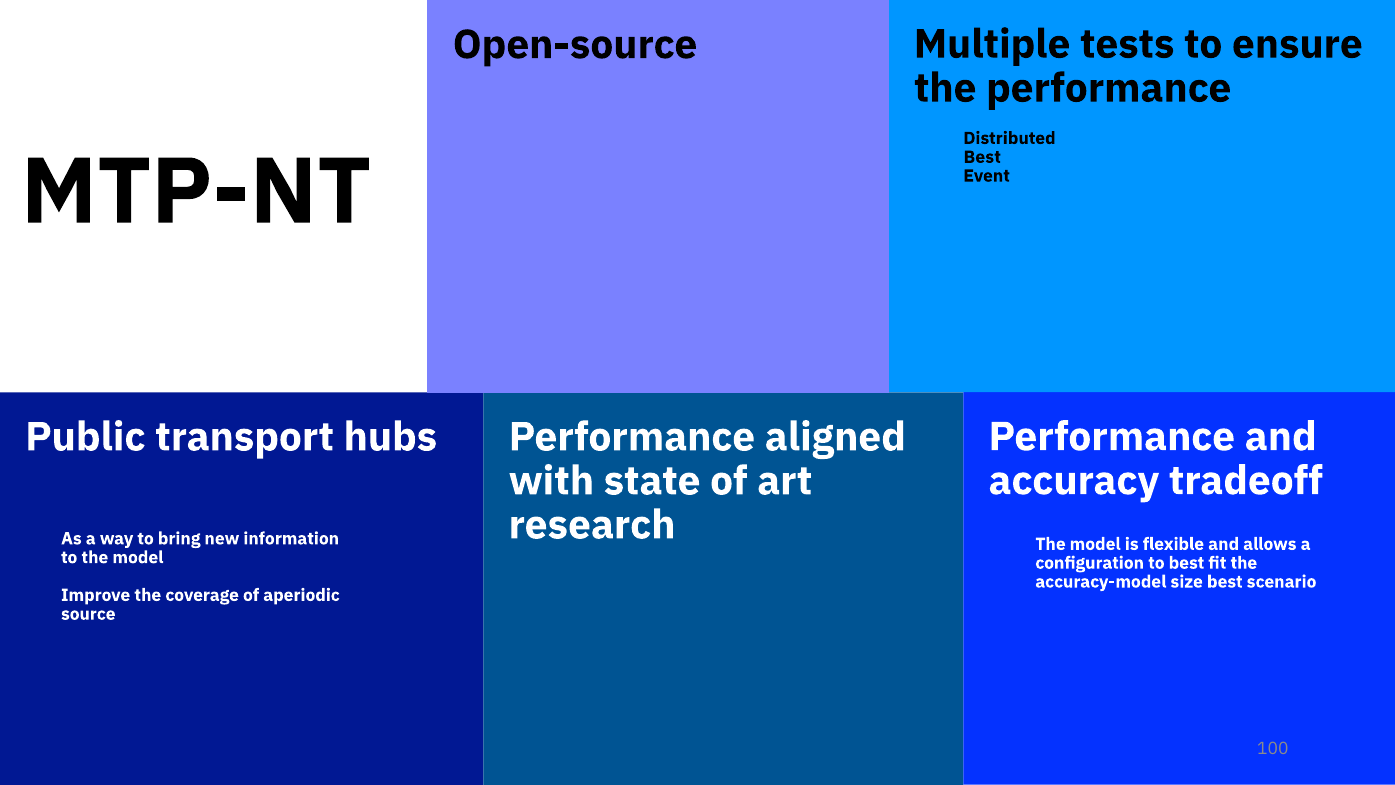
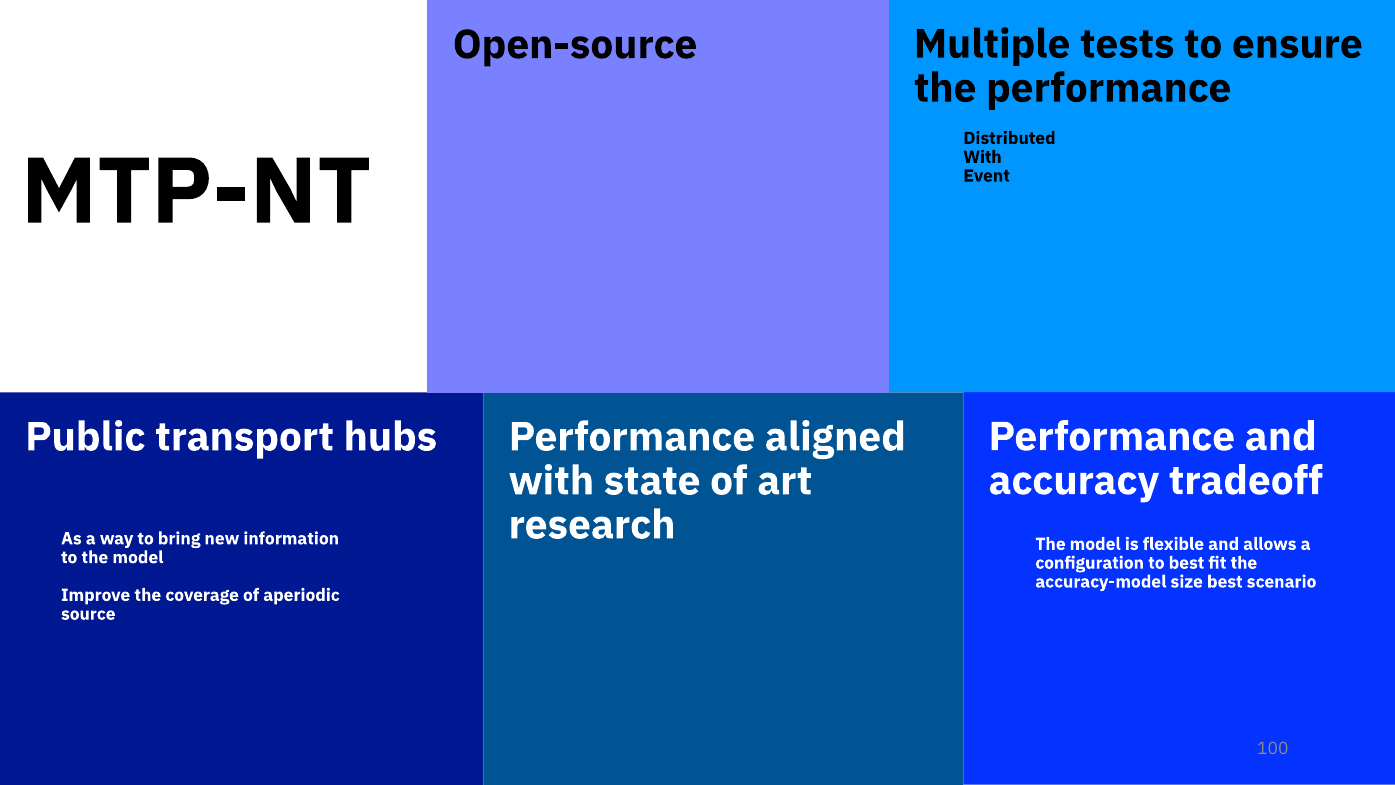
Best: Best -> With (982, 157)
